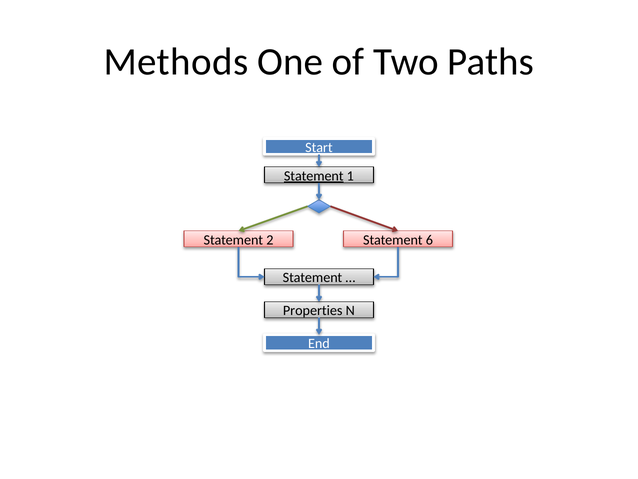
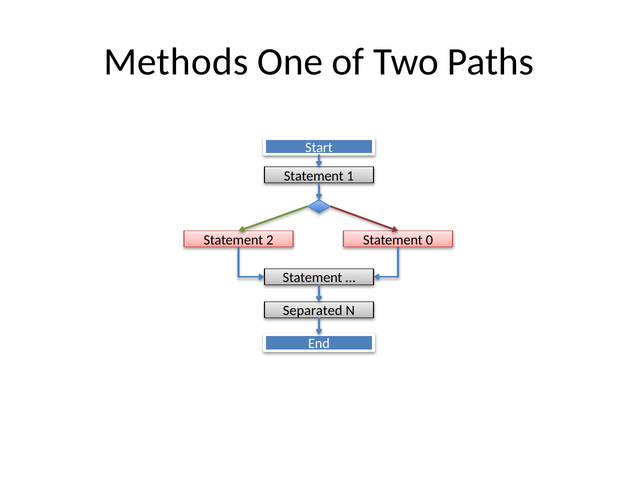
Statement underline: present -> none (314, 176)
6: 6 -> 0 (429, 240)
Properties: Properties -> Separated (313, 310)
